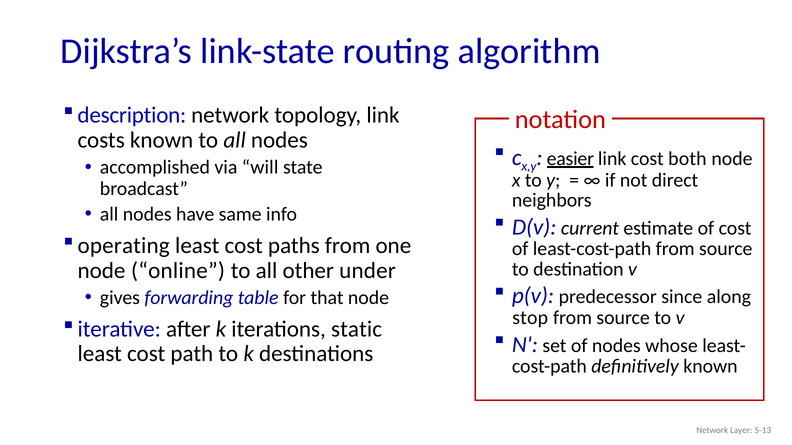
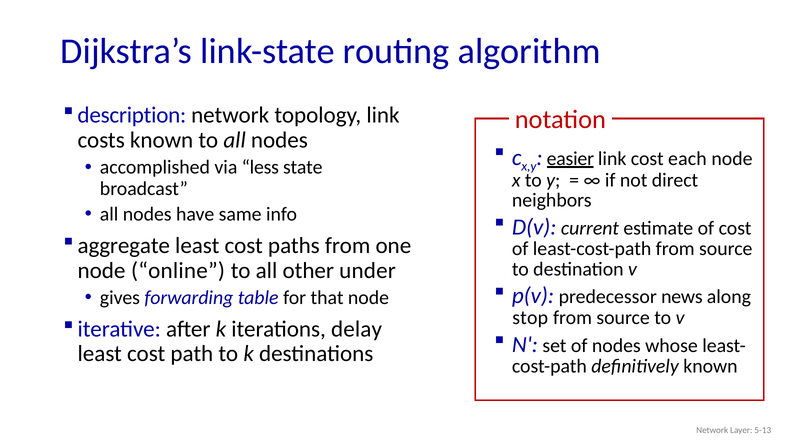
both: both -> each (687, 159)
will: will -> less (260, 168)
operating: operating -> aggregate (124, 246)
since: since -> news (682, 297)
static: static -> delay (357, 329)
